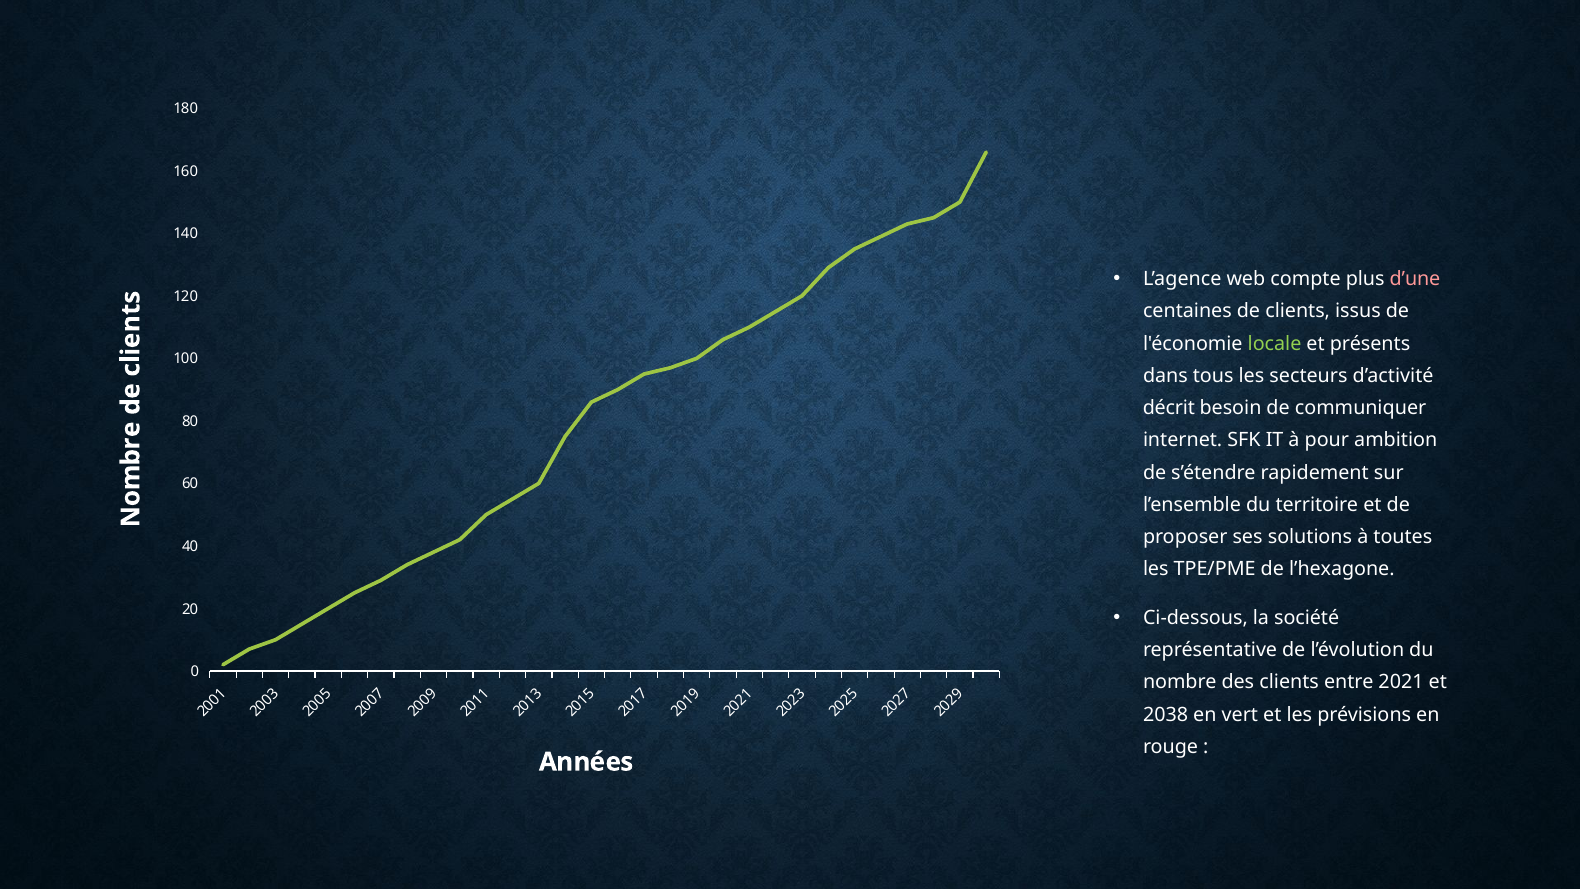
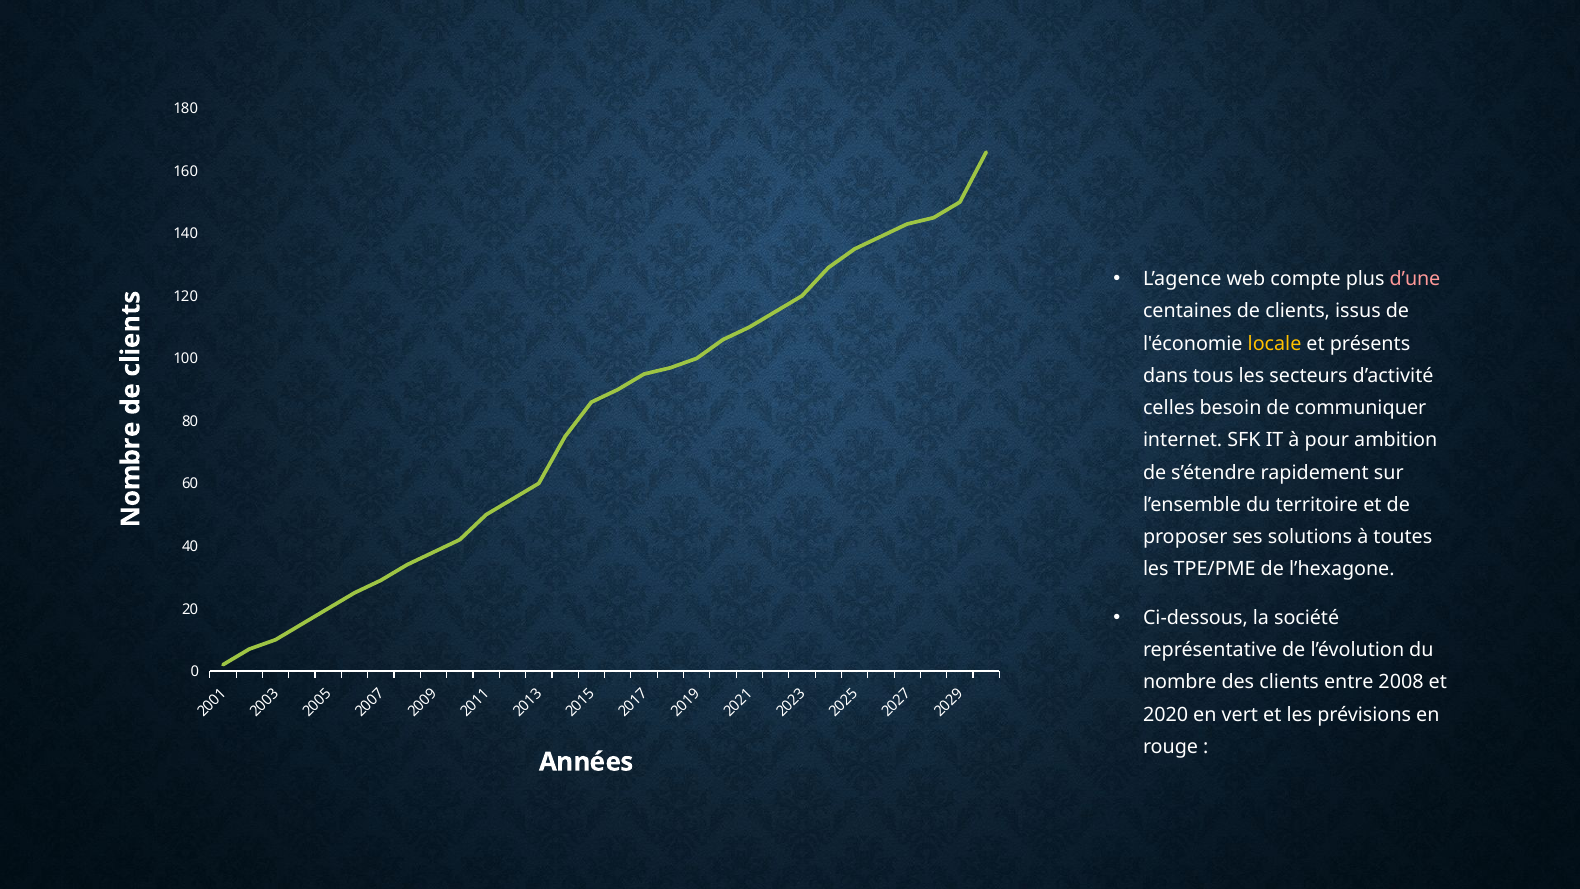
locale colour: light green -> yellow (1275, 343)
décrit: décrit -> celles (1169, 408)
2021: 2021 -> 2008 (1401, 682)
2038: 2038 -> 2020 (1166, 715)
